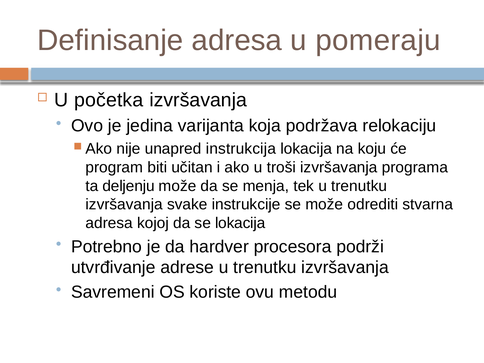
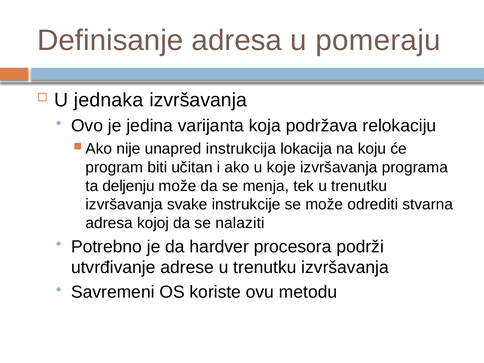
početka: početka -> jednaka (109, 100)
troši: troši -> koje (281, 167)
se lokacija: lokacija -> nalaziti (240, 223)
